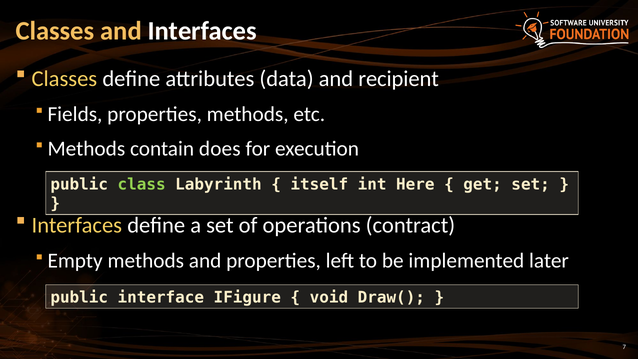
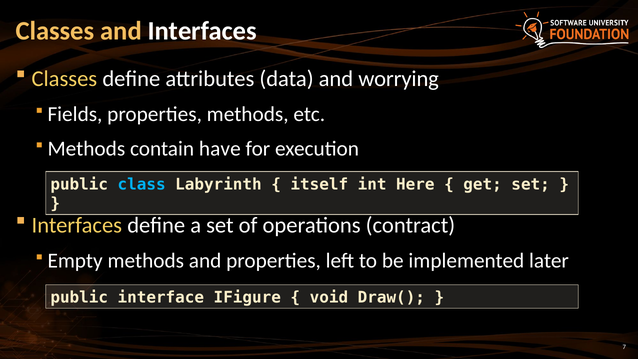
recipient: recipient -> worrying (399, 79)
does: does -> have (220, 149)
class colour: light green -> light blue (142, 185)
